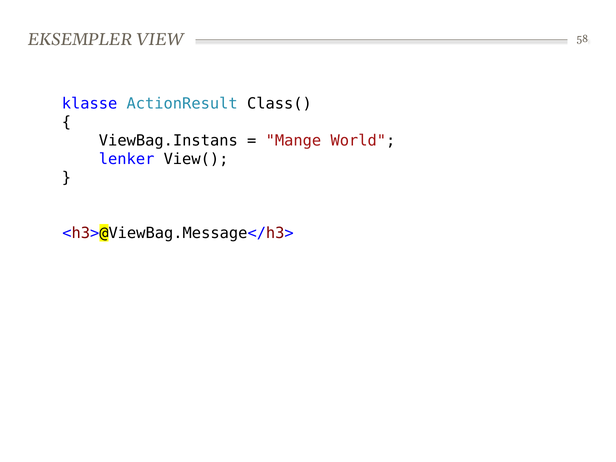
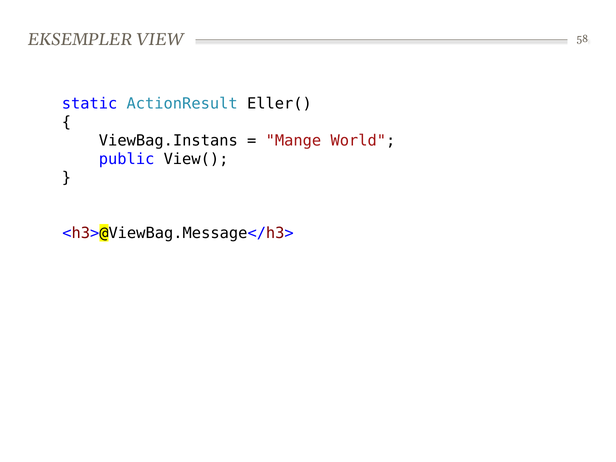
klasse: klasse -> static (90, 104)
Class(: Class( -> Eller( (279, 104)
lenker: lenker -> public (127, 159)
